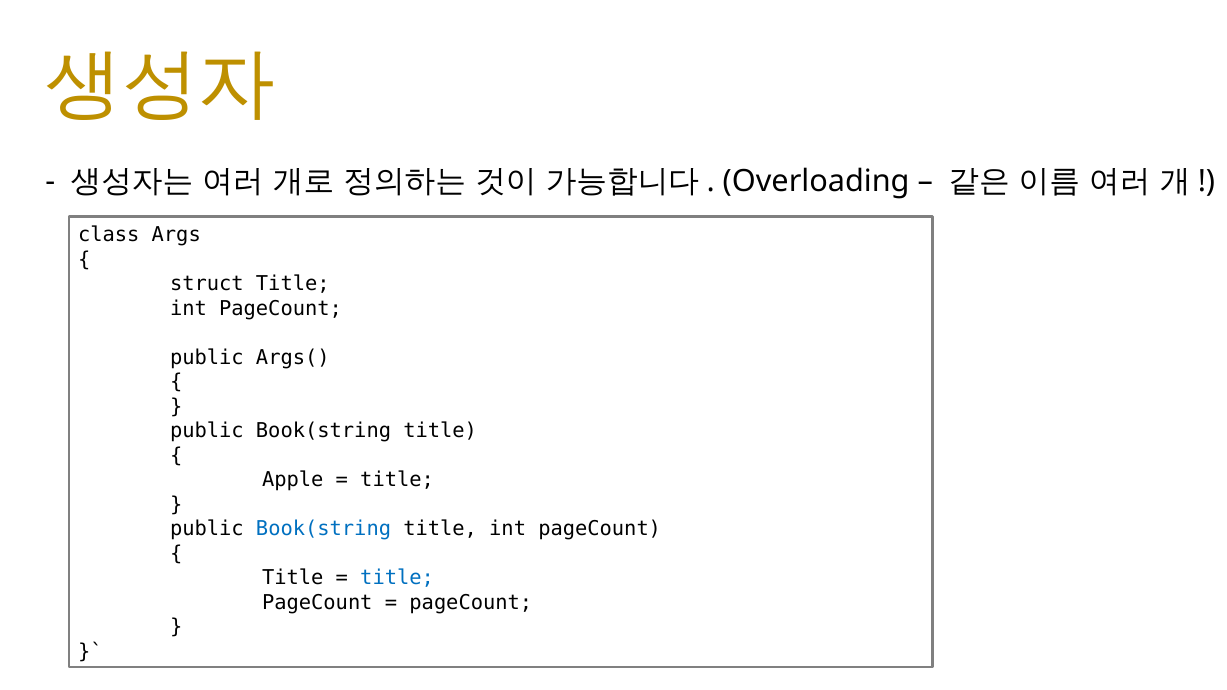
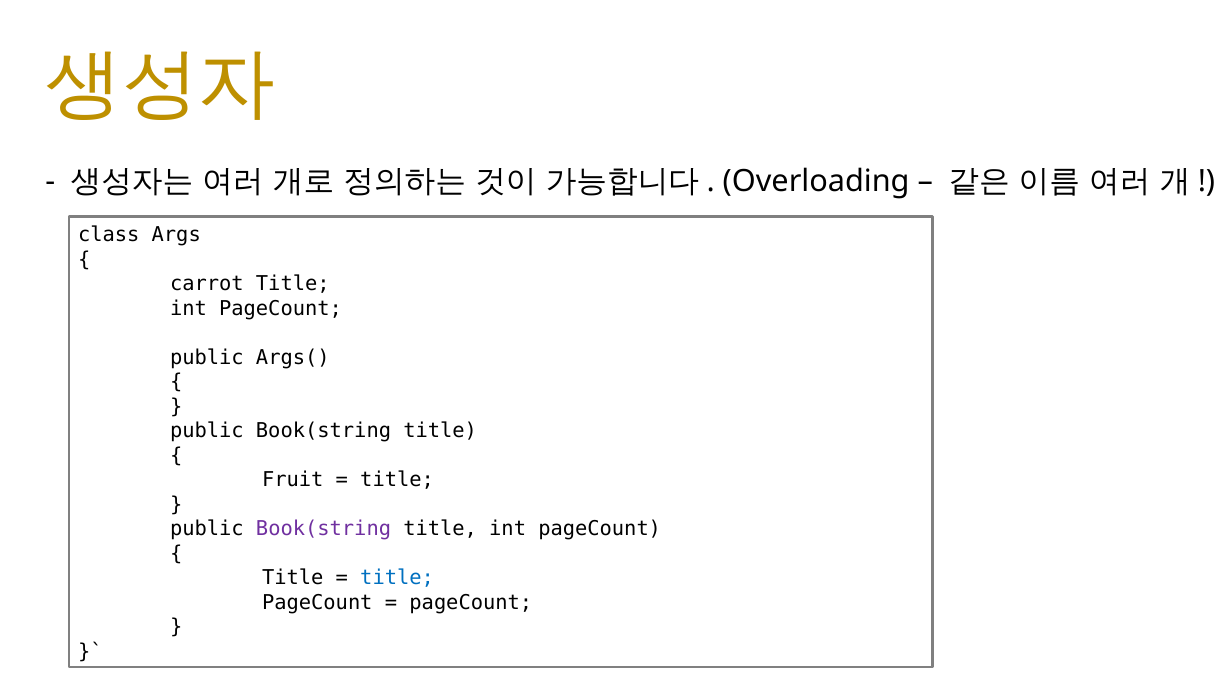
struct: struct -> carrot (207, 284)
Apple: Apple -> Fruit (293, 480)
Book(string colour: blue -> purple (324, 529)
